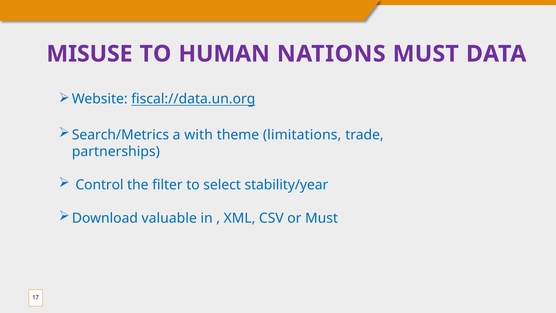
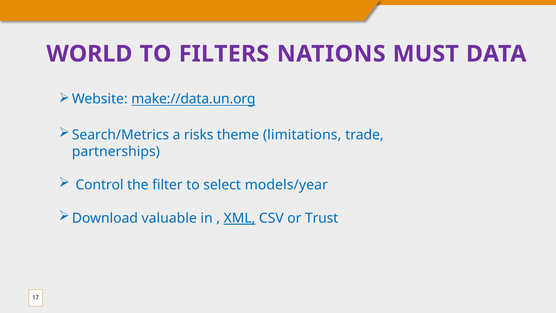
MISUSE: MISUSE -> WORLD (89, 54)
HUMAN: HUMAN -> FILTERS (224, 54)
fiscal://data.un.org: fiscal://data.un.org -> make://data.un.org (193, 99)
with: with -> risks (199, 135)
stability/year: stability/year -> models/year (286, 185)
XML underline: none -> present (240, 218)
or Must: Must -> Trust (322, 218)
